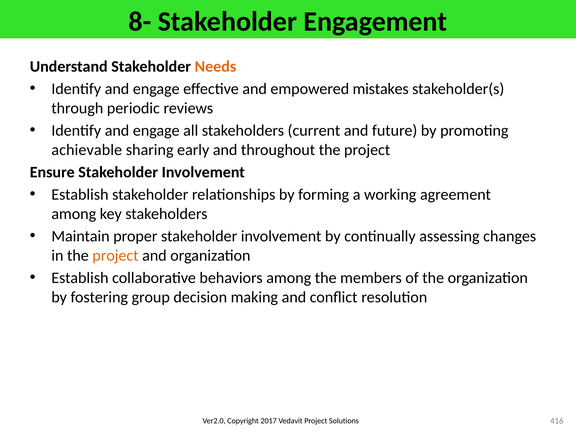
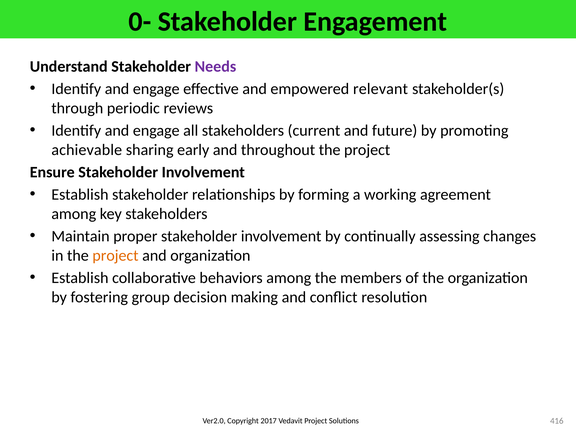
8-: 8- -> 0- (140, 22)
Needs colour: orange -> purple (215, 66)
mistakes: mistakes -> relevant (381, 89)
